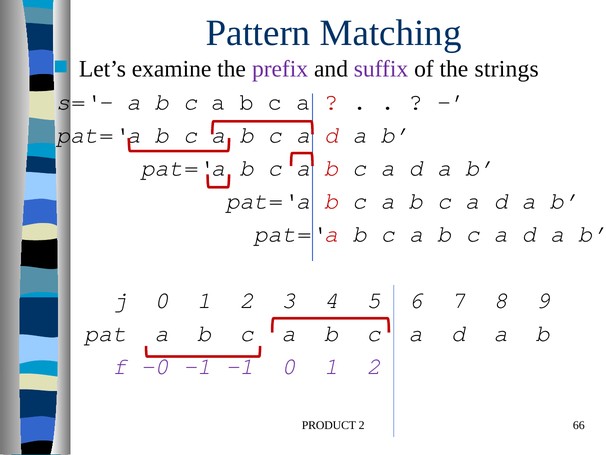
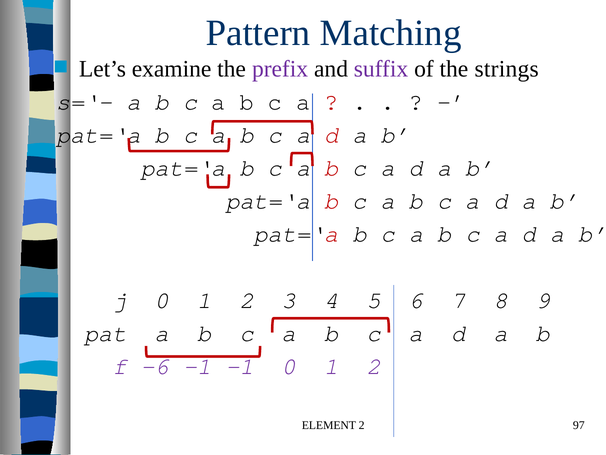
-0: -0 -> -6 (155, 366)
PRODUCT: PRODUCT -> ELEMENT (329, 425)
66: 66 -> 97 (579, 425)
